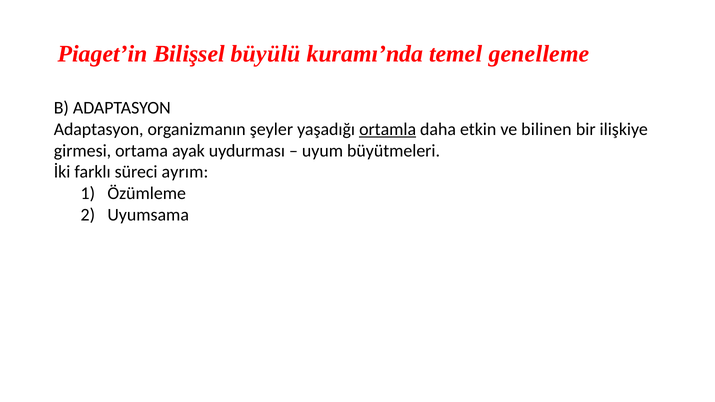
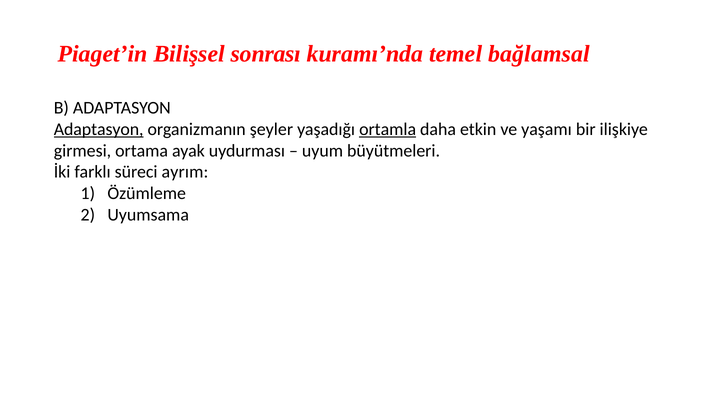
büyülü: büyülü -> sonrası (266, 54)
genelleme: genelleme -> bağlamsal (539, 54)
Adaptasyon underline: none -> present (99, 129)
bilinen: bilinen -> yaşamı (547, 129)
